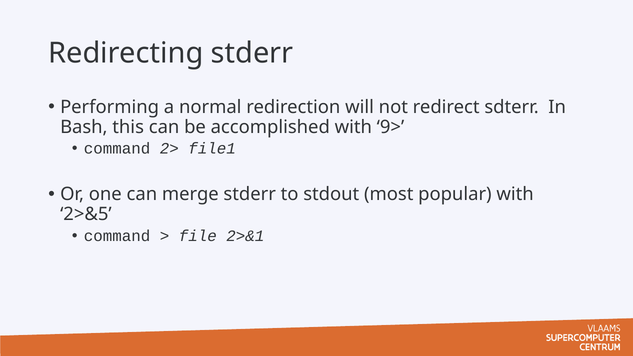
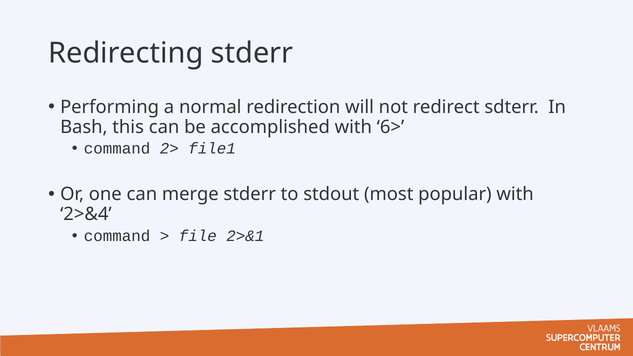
9>: 9> -> 6> (390, 127)
2>&5: 2>&5 -> 2>&4 (86, 214)
